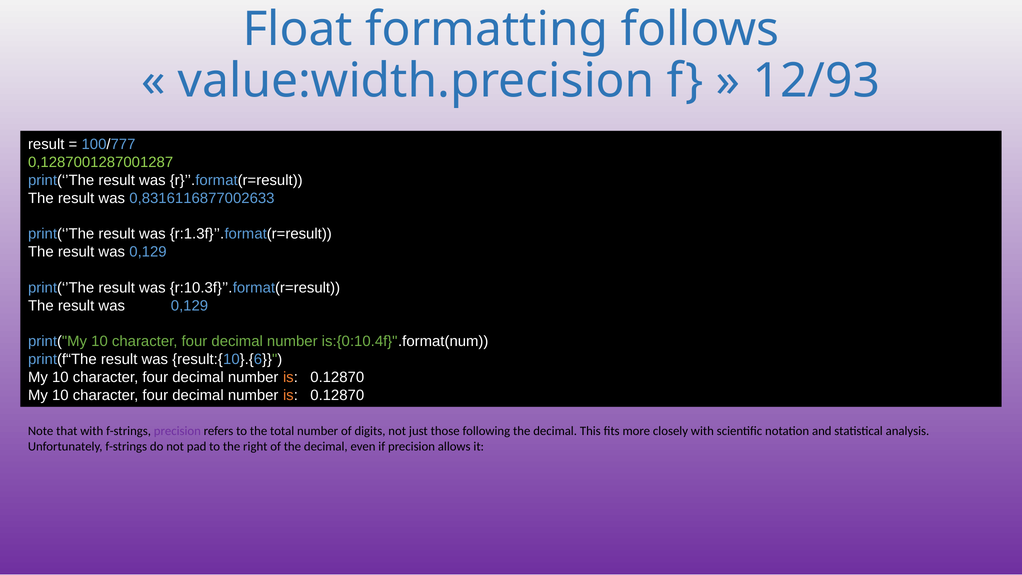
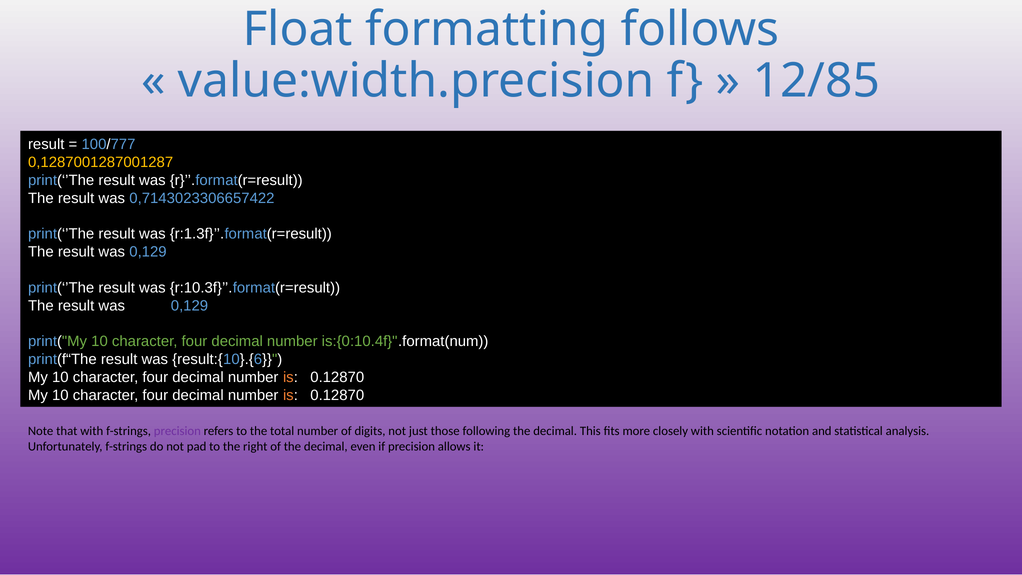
12/93: 12/93 -> 12/85 (816, 81)
0,1287001287001287 colour: light green -> yellow (101, 162)
0,8316116877002633: 0,8316116877002633 -> 0,7143023306657422 (202, 198)
